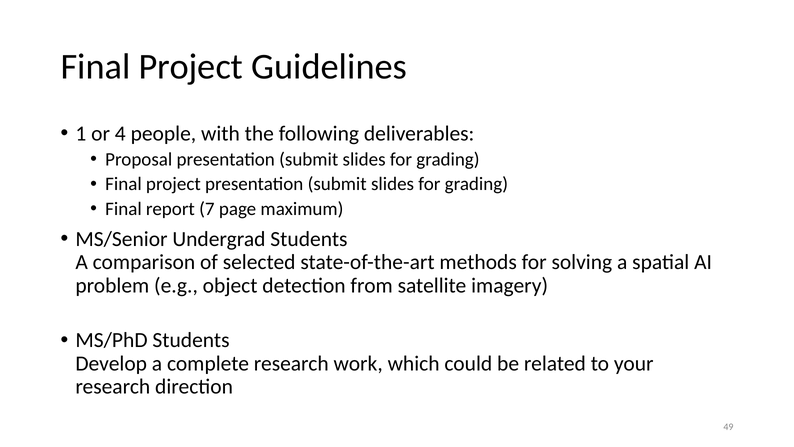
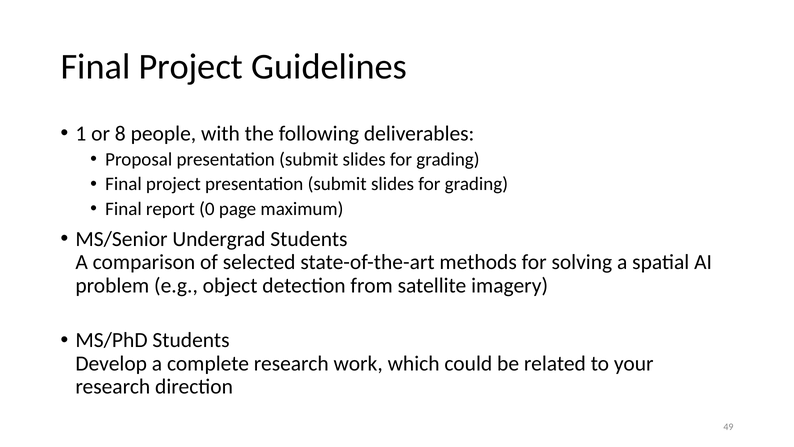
4: 4 -> 8 (120, 133)
7: 7 -> 0 (207, 209)
